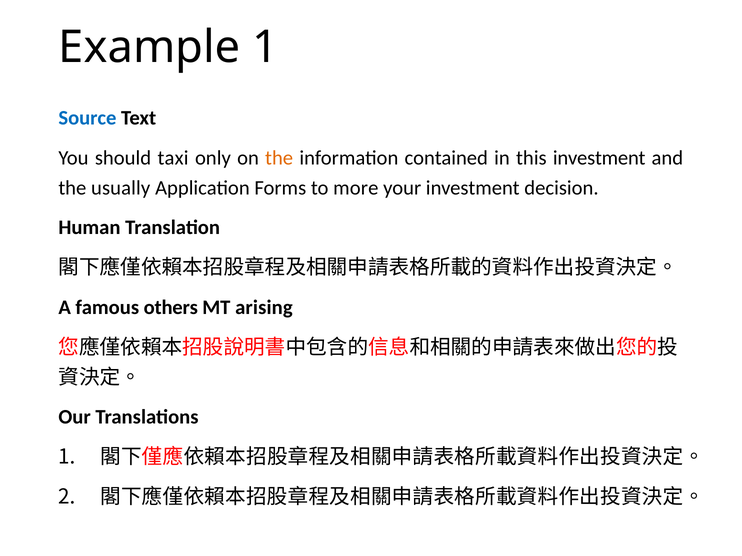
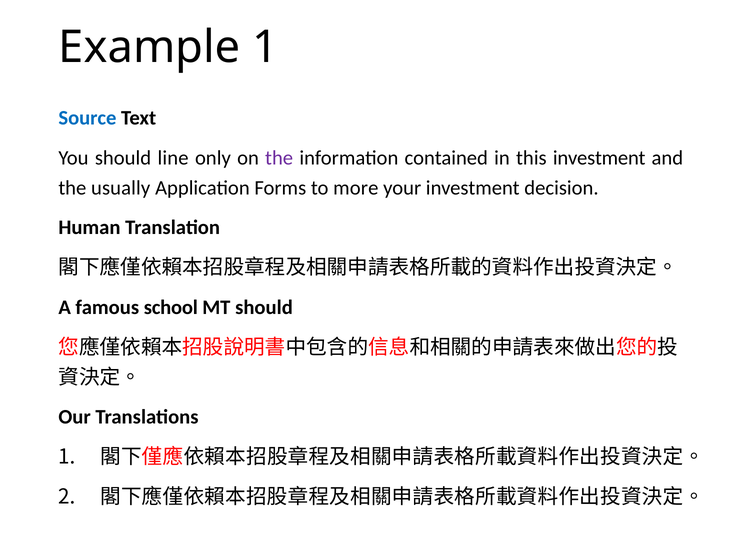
taxi: taxi -> line (173, 158)
the colour: orange -> purple (279, 158)
others: others -> school (171, 308)
MT arising: arising -> should (264, 308)
